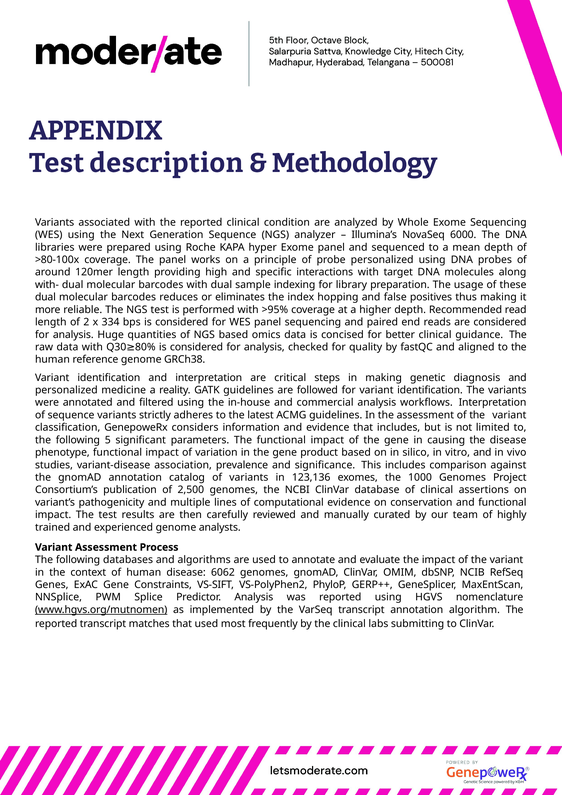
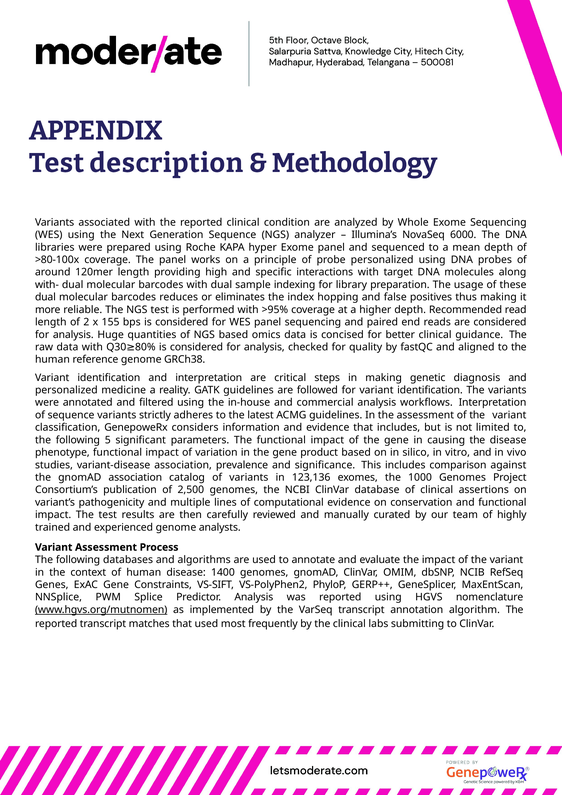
334: 334 -> 155 (111, 322)
gnomAD annotation: annotation -> association (135, 478)
6062: 6062 -> 1400 (223, 572)
